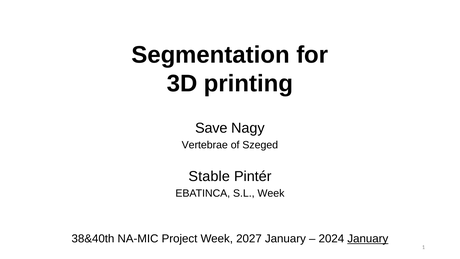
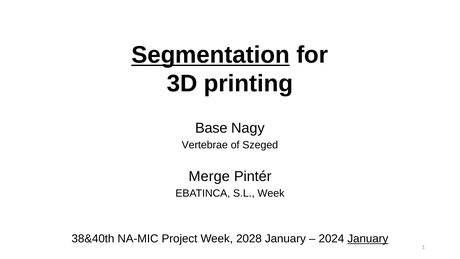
Segmentation underline: none -> present (211, 55)
Save: Save -> Base (211, 128)
Stable: Stable -> Merge (209, 176)
2027: 2027 -> 2028 (249, 238)
